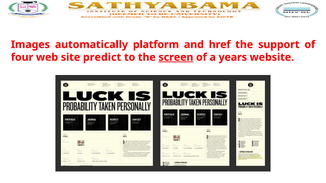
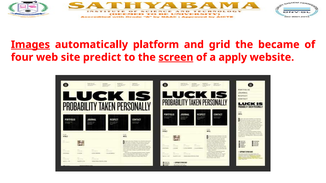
Images underline: none -> present (30, 45)
href: href -> grid (220, 45)
support: support -> became (279, 45)
years: years -> apply (233, 57)
